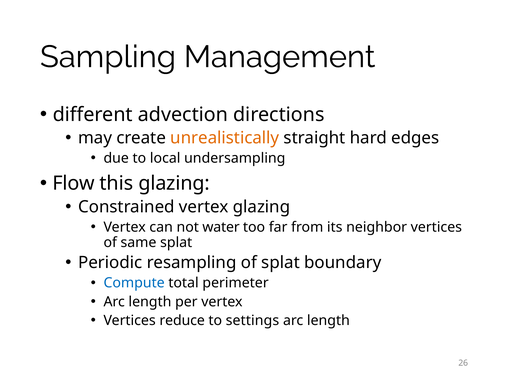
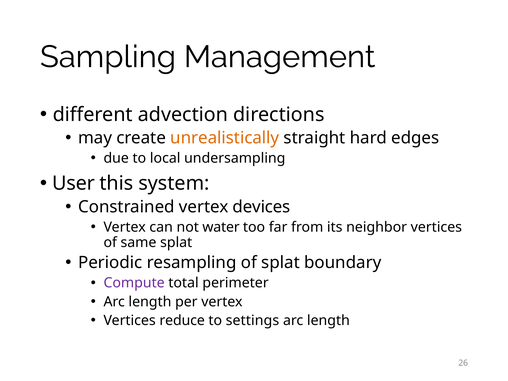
Flow: Flow -> User (74, 183)
this glazing: glazing -> system (174, 183)
vertex glazing: glazing -> devices (262, 207)
Compute colour: blue -> purple (134, 283)
